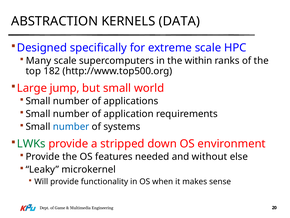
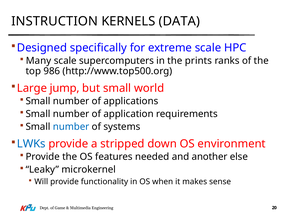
ABSTRACTION: ABSTRACTION -> INSTRUCTION (55, 21)
within: within -> prints (198, 61)
182: 182 -> 986 (52, 71)
LWKs colour: green -> blue (31, 143)
without: without -> another (210, 156)
